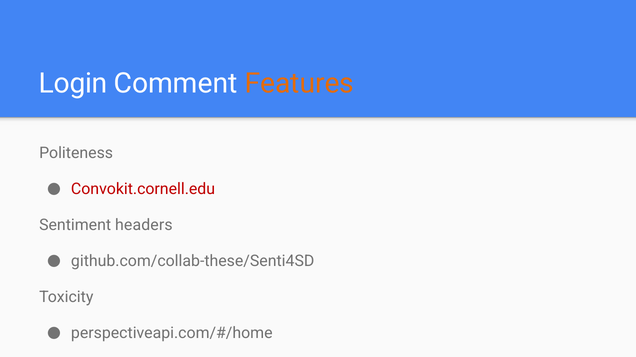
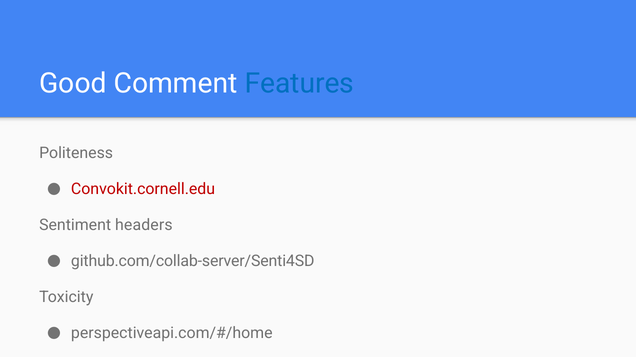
Login: Login -> Good (73, 83)
Features colour: orange -> blue (299, 83)
github.com/collab-these/Senti4SD: github.com/collab-these/Senti4SD -> github.com/collab-server/Senti4SD (193, 262)
